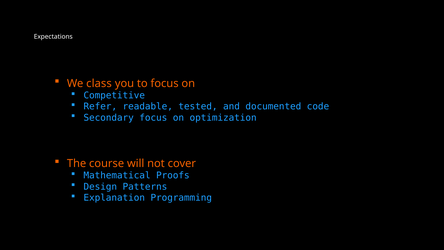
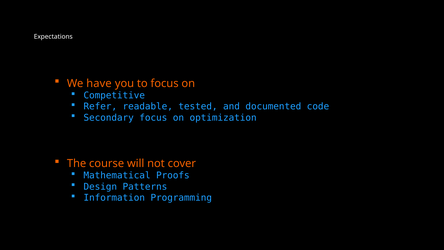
class: class -> have (99, 83)
Explanation: Explanation -> Information (114, 198)
